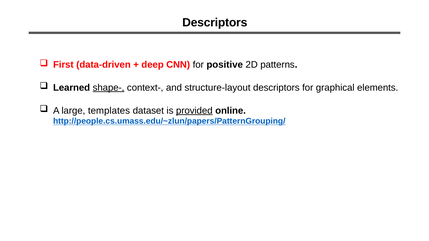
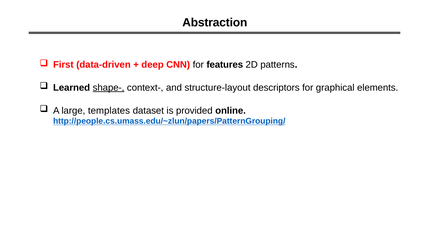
Descriptors: Descriptors -> Abstraction (215, 22)
positive: positive -> features (225, 65)
provided underline: present -> none (194, 111)
